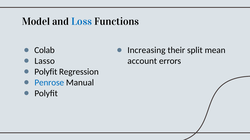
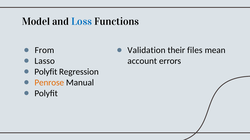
Colab: Colab -> From (44, 50)
Increasing: Increasing -> Validation (146, 50)
split: split -> files (195, 50)
Penrose colour: blue -> orange (49, 83)
